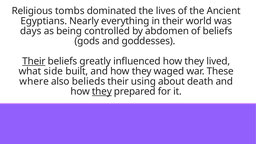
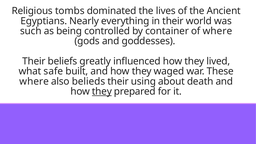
days: days -> such (31, 31)
abdomen: abdomen -> container (167, 31)
of beliefs: beliefs -> where (217, 31)
Their underline: present -> none (34, 61)
side: side -> safe (53, 71)
